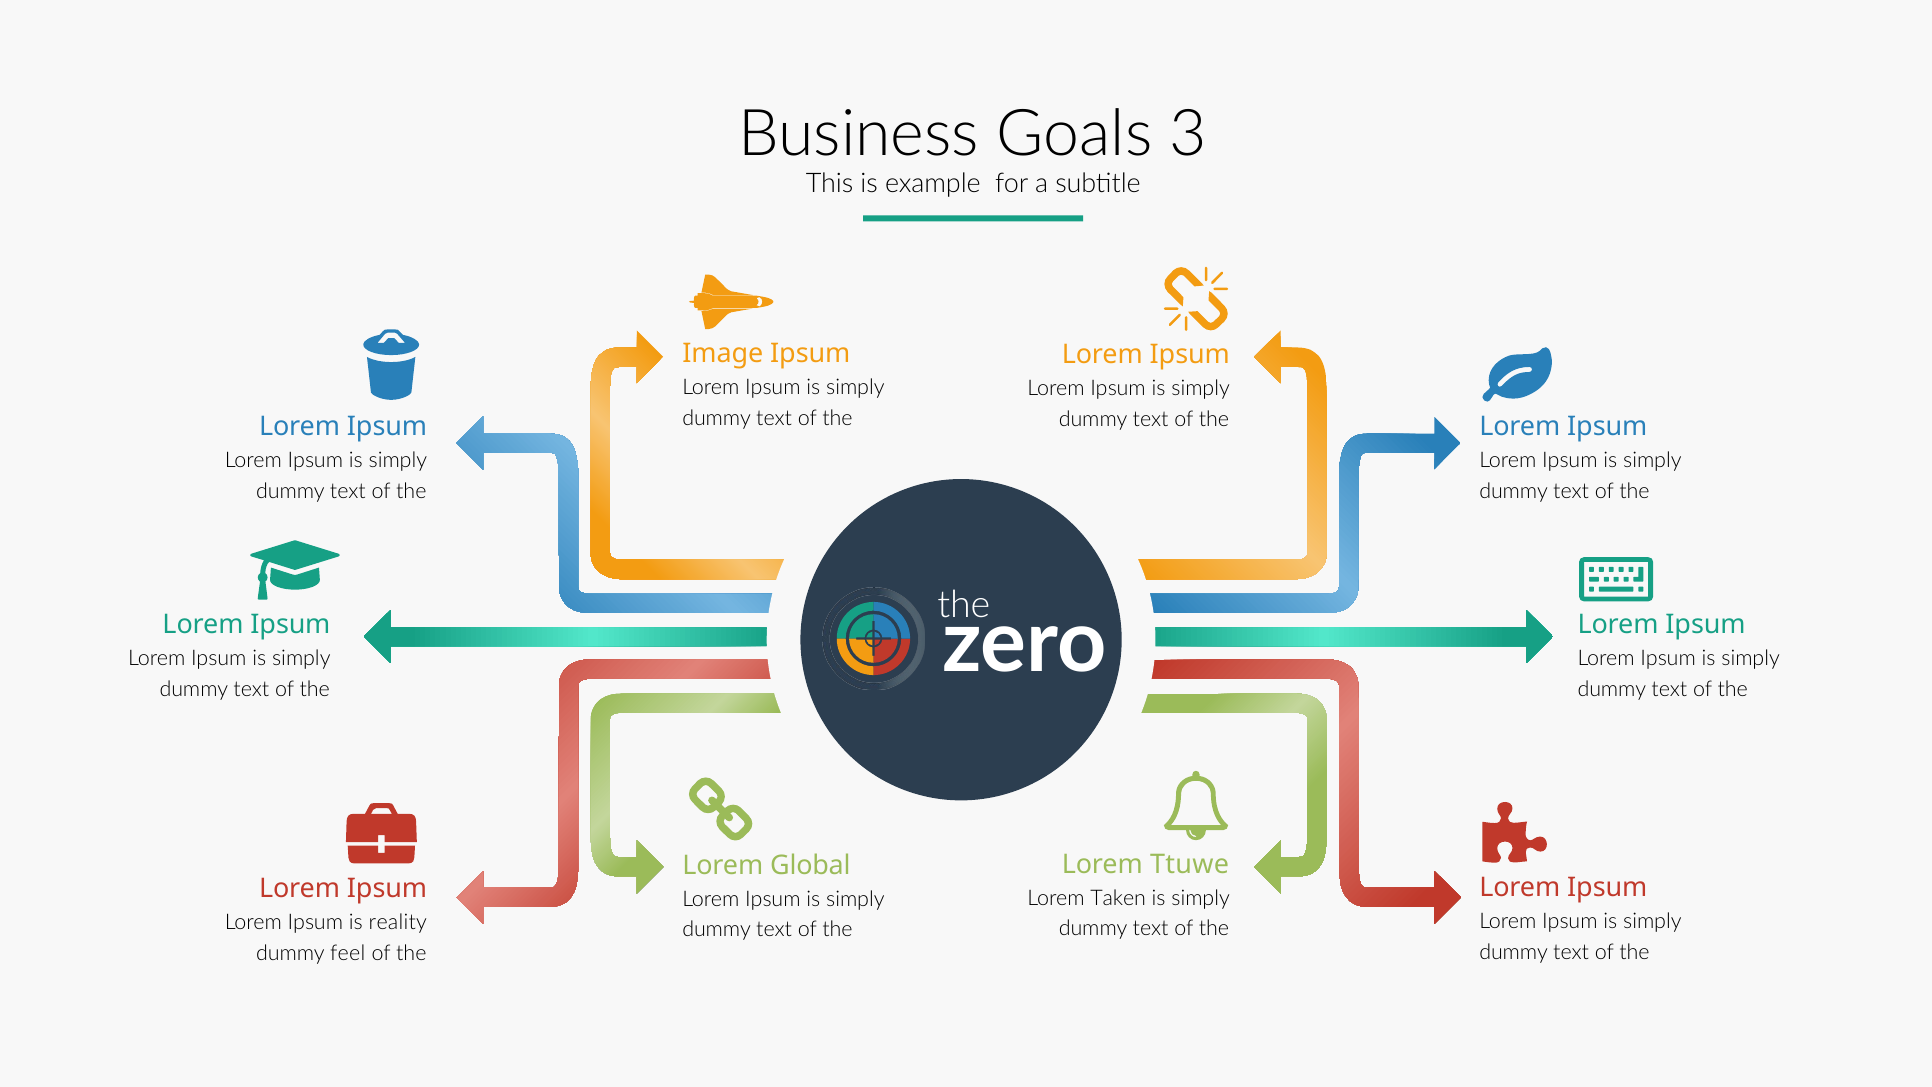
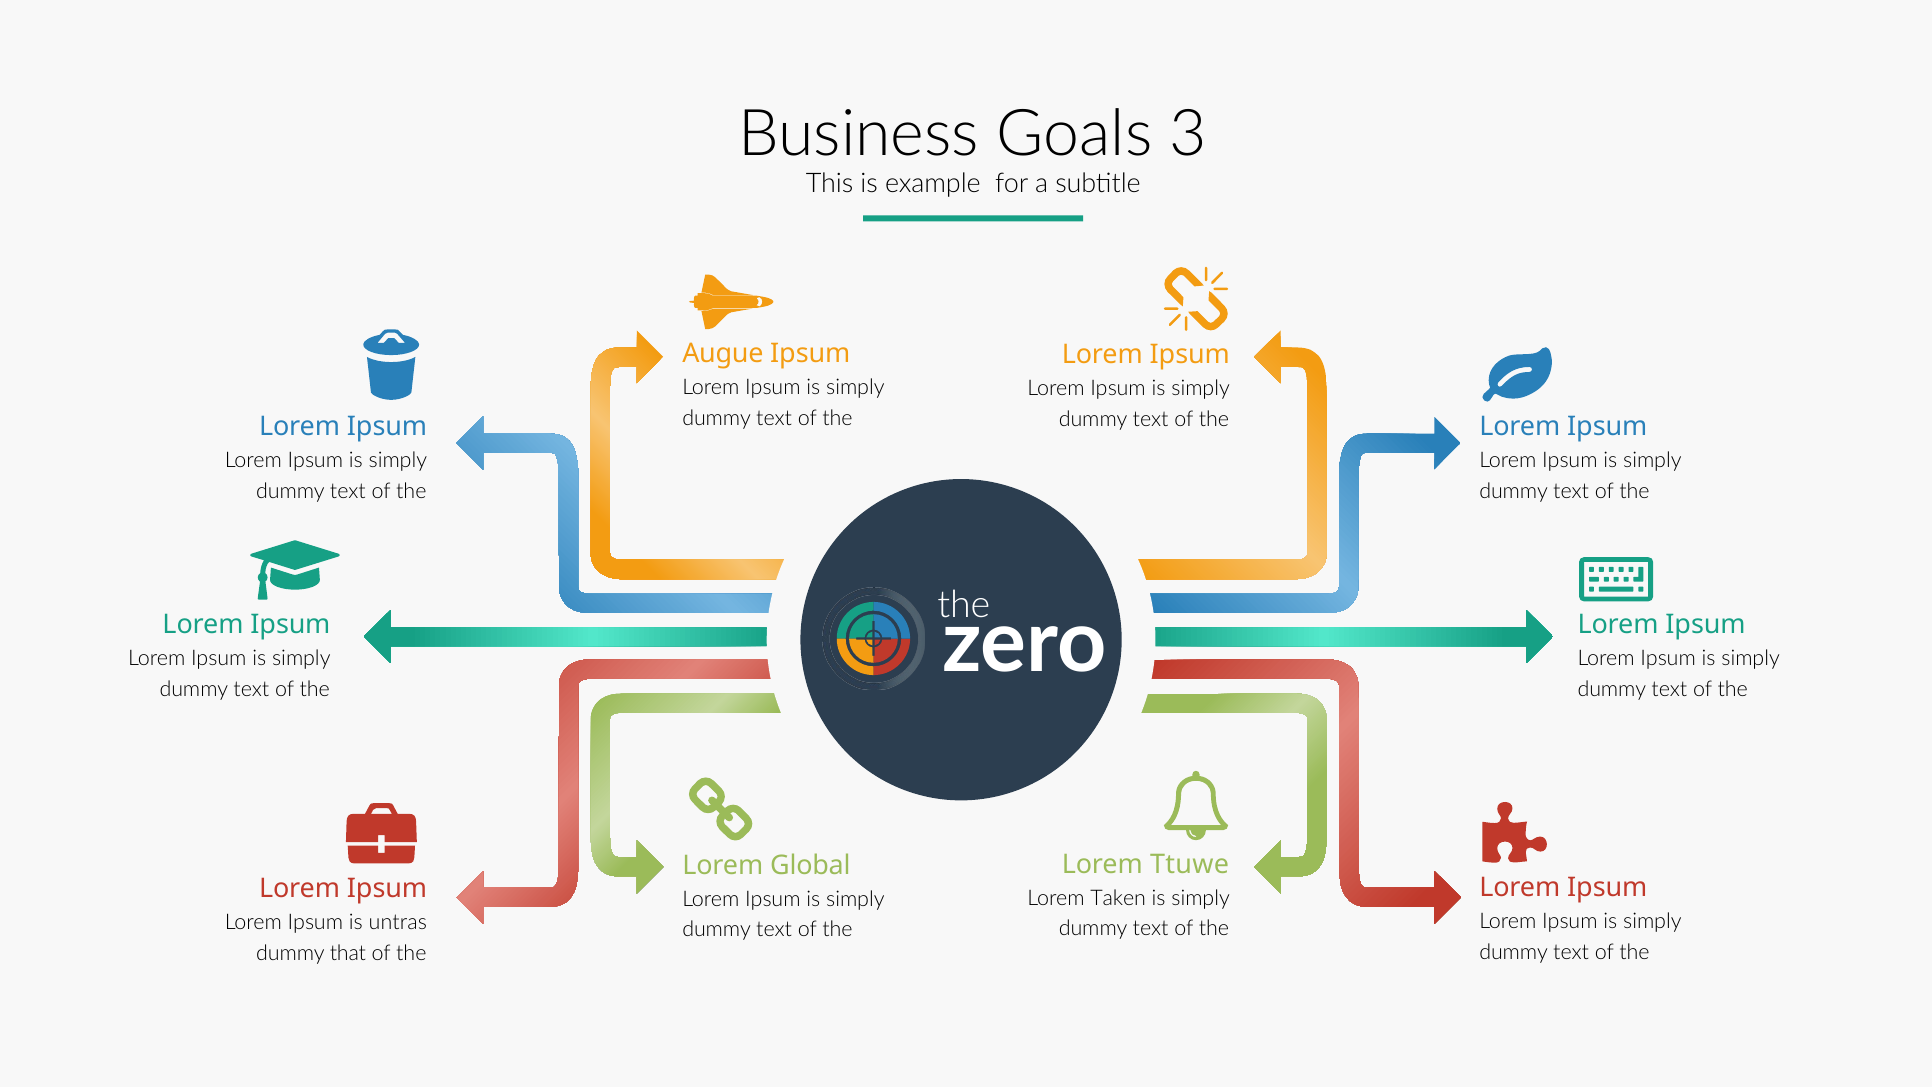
Image: Image -> Augue (723, 354)
reality: reality -> untras (398, 922)
feel: feel -> that (348, 953)
